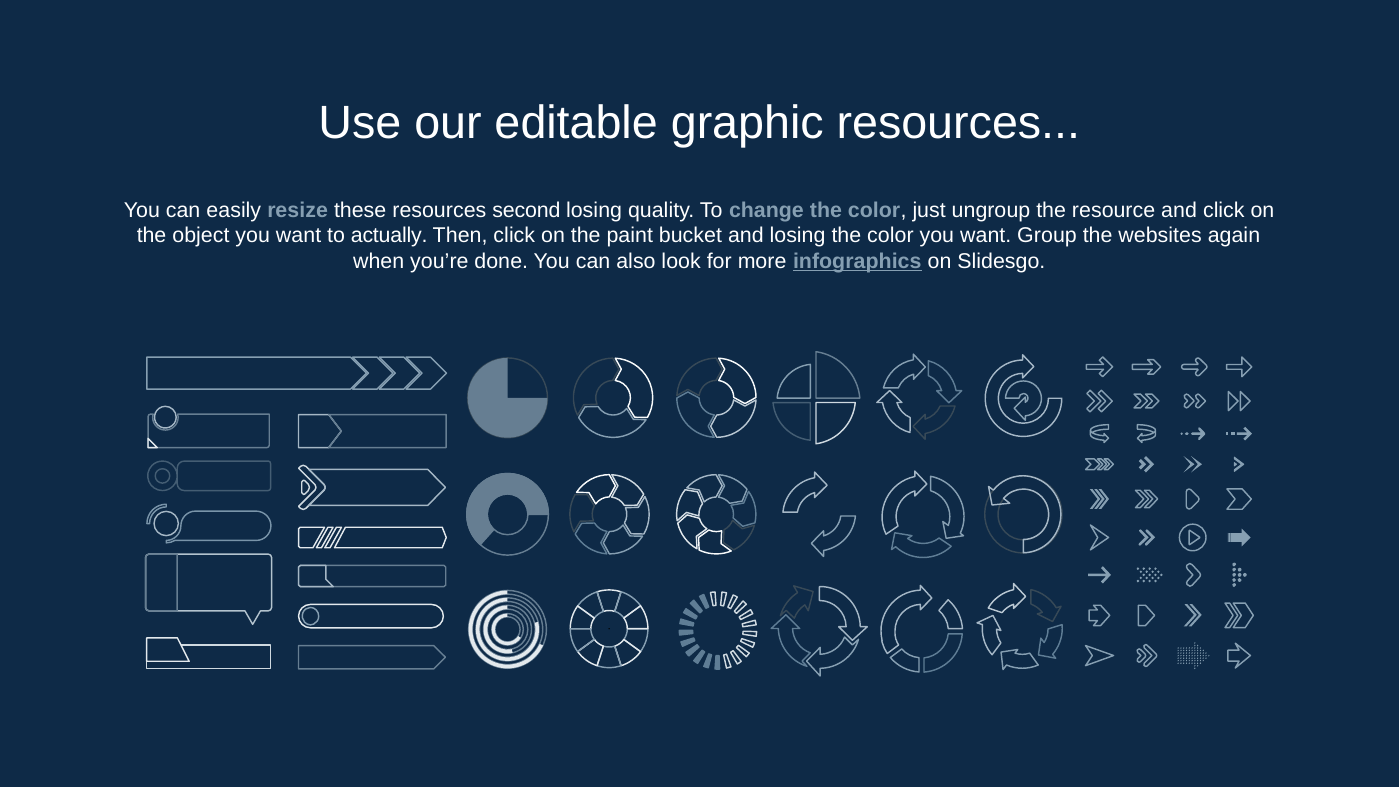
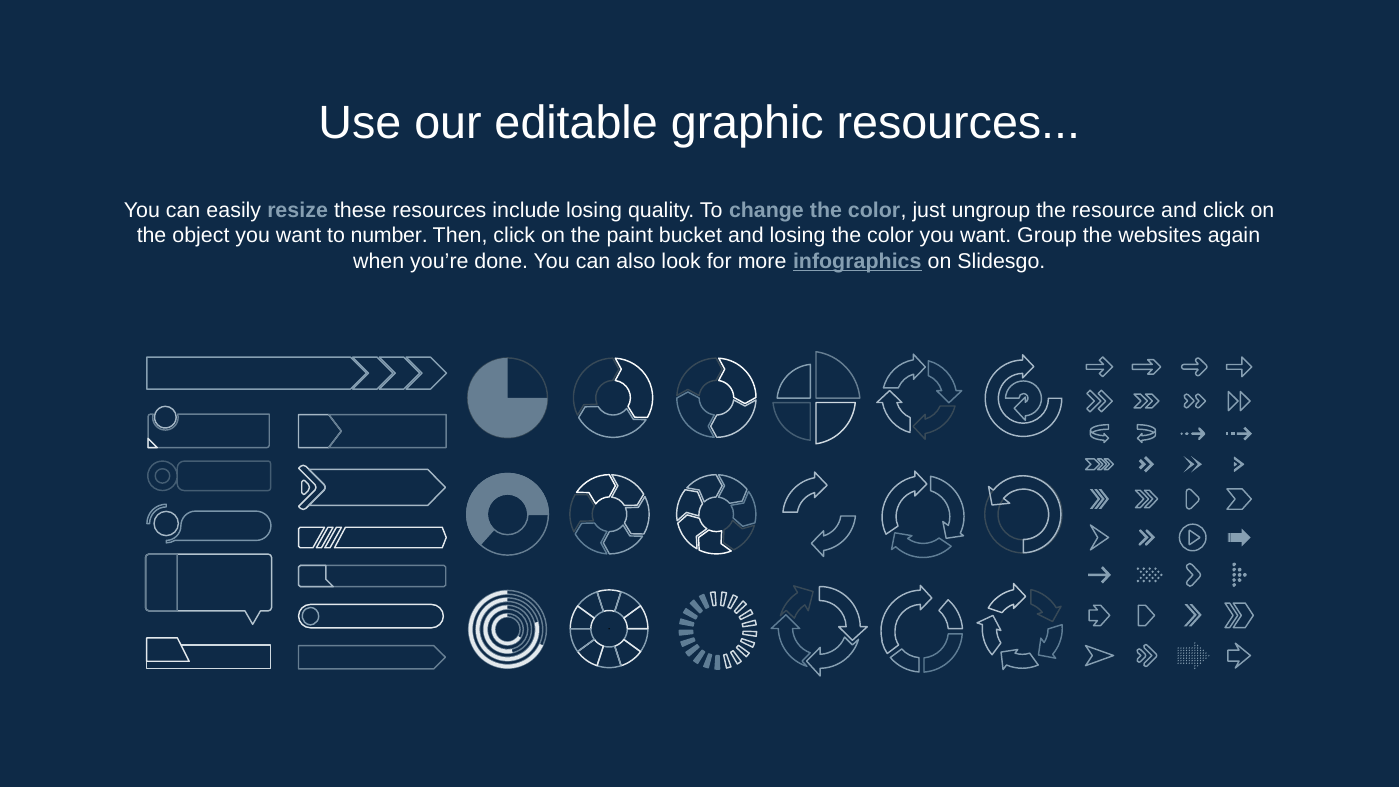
second: second -> include (526, 210)
actually: actually -> number (389, 236)
